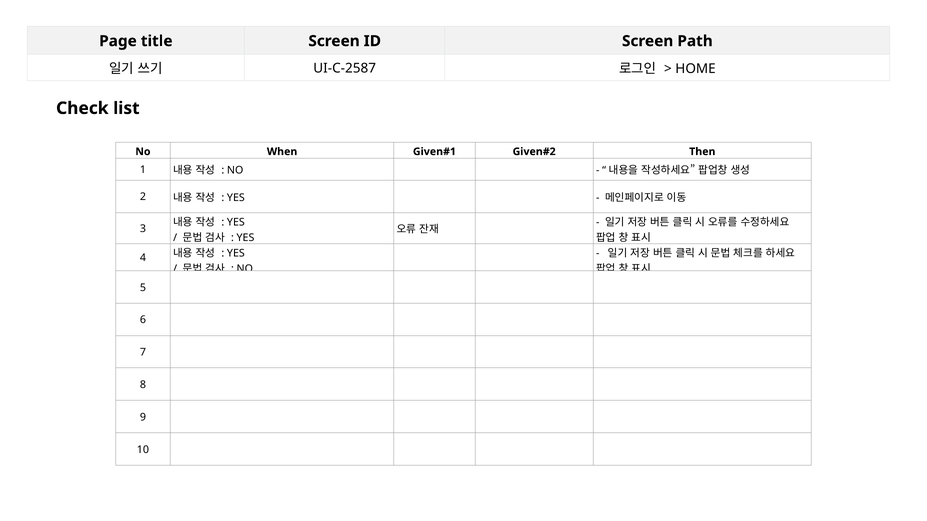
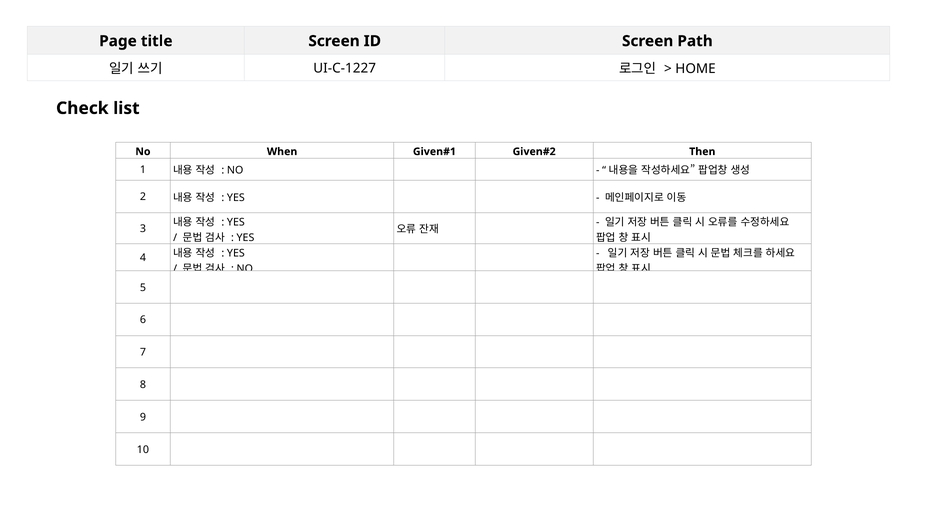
UI-C-2587: UI-C-2587 -> UI-C-1227 (345, 68)
